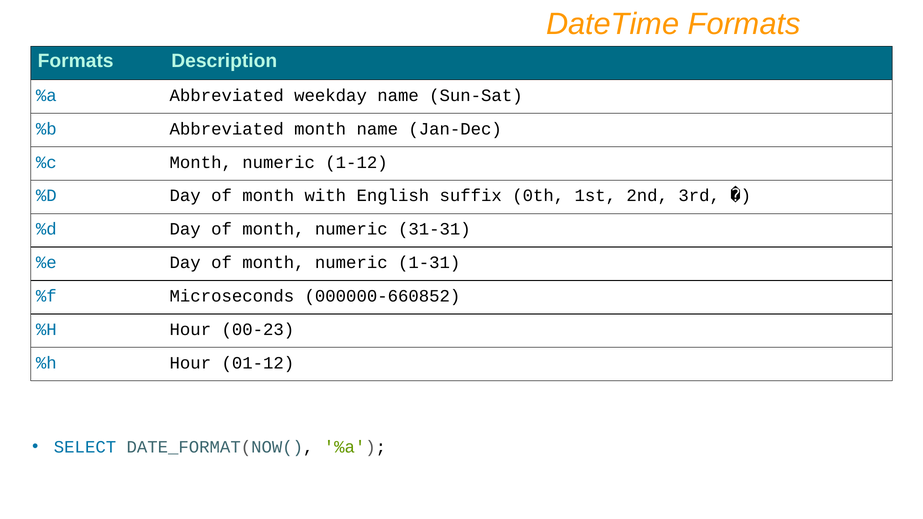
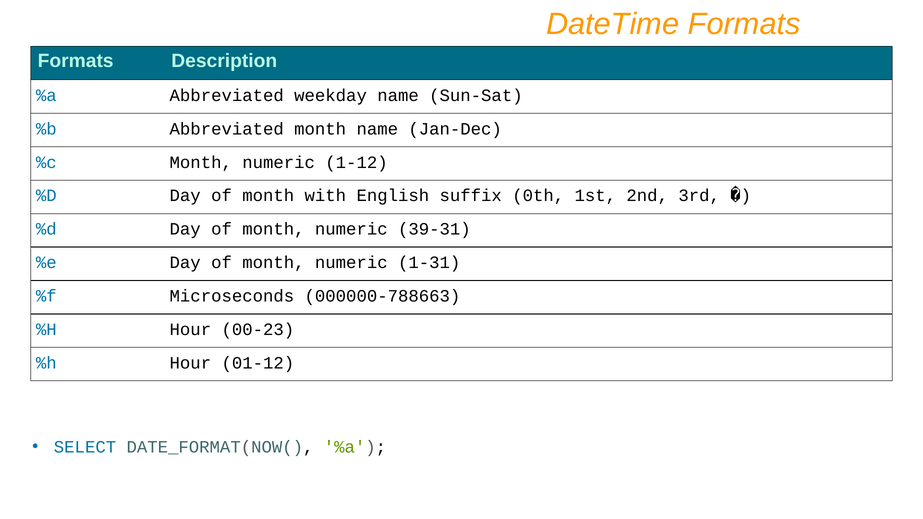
31-31: 31-31 -> 39-31 (434, 229)
000000-660852: 000000-660852 -> 000000-788663 (382, 296)
